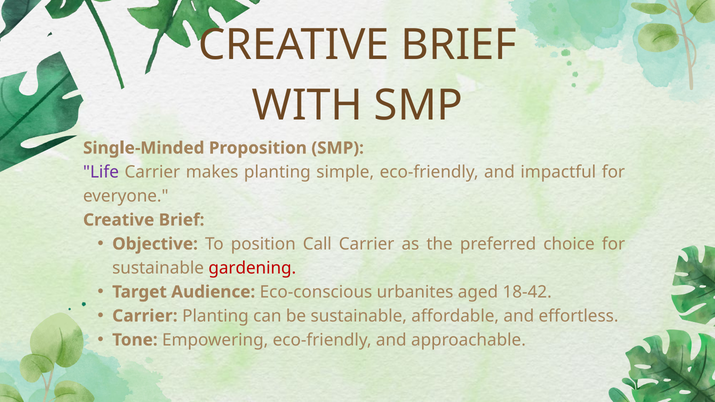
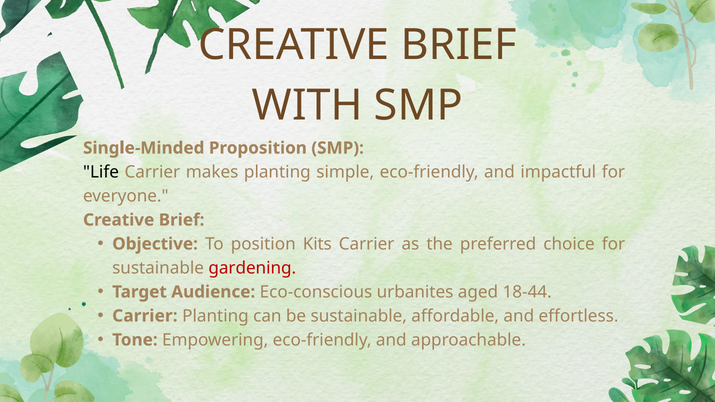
Life colour: purple -> black (101, 172)
Call: Call -> Kits (317, 244)
18-42: 18-42 -> 18-44 (527, 292)
